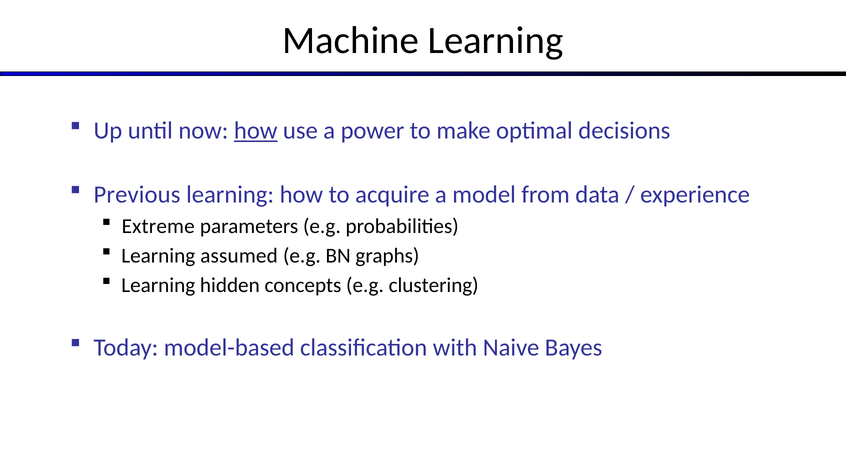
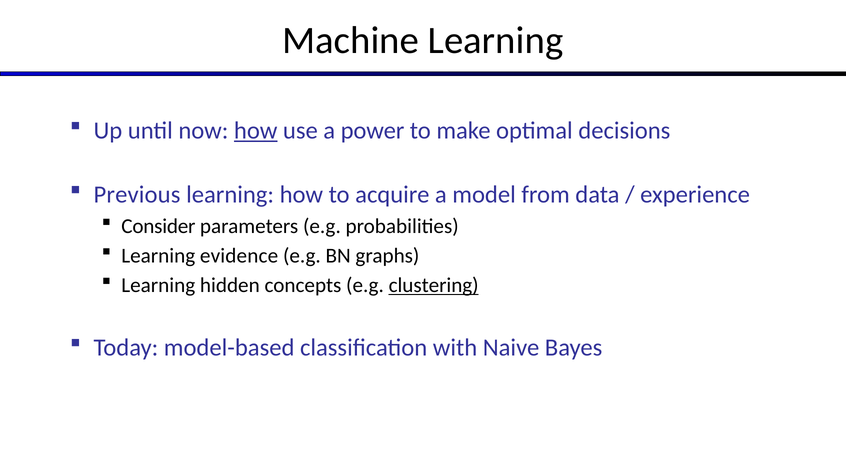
Extreme: Extreme -> Consider (158, 226)
assumed: assumed -> evidence (239, 256)
clustering underline: none -> present (434, 285)
